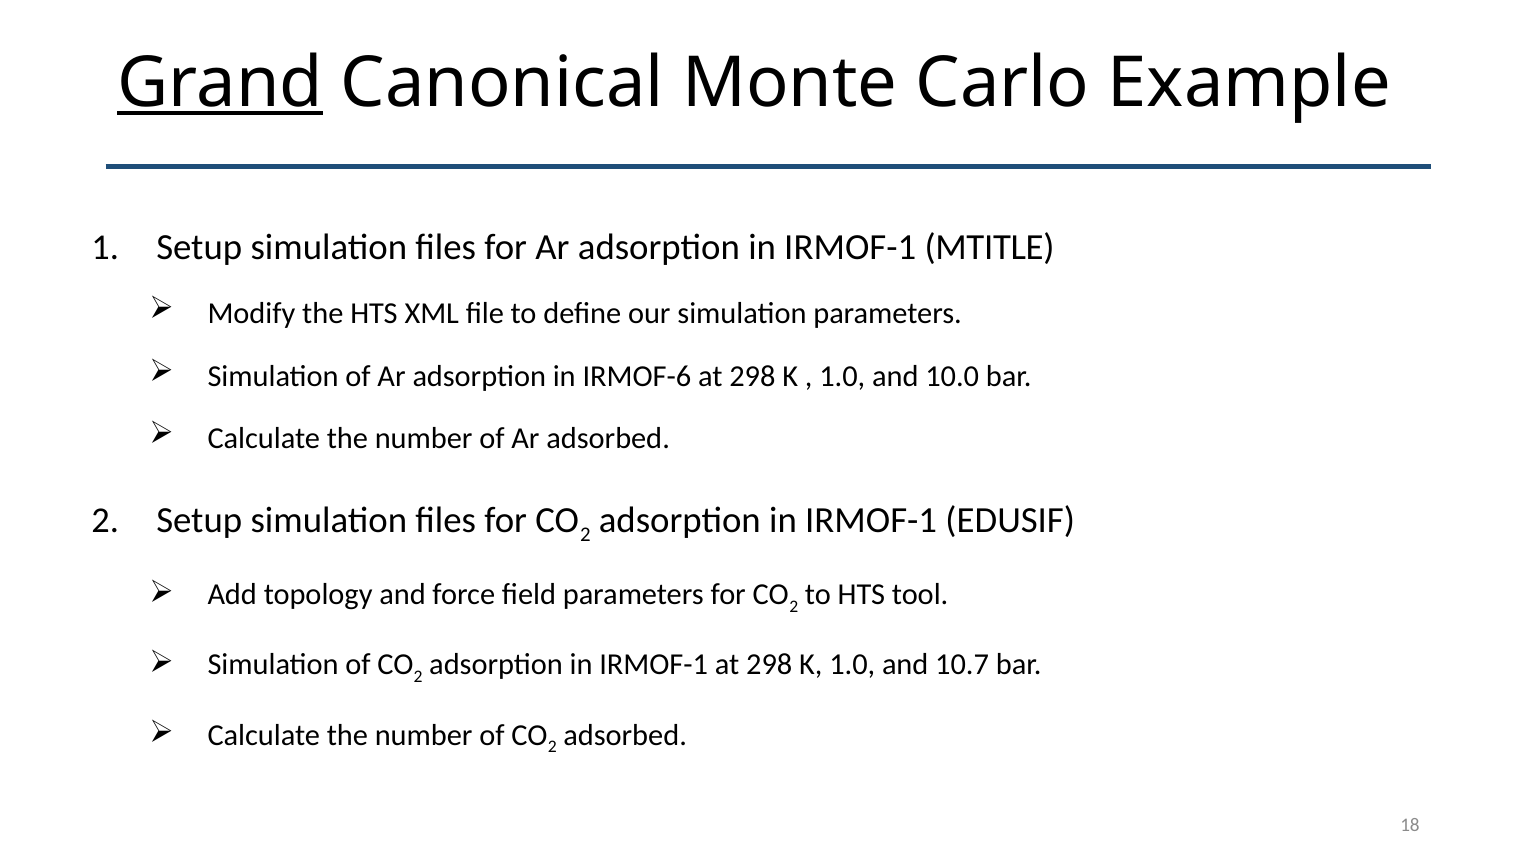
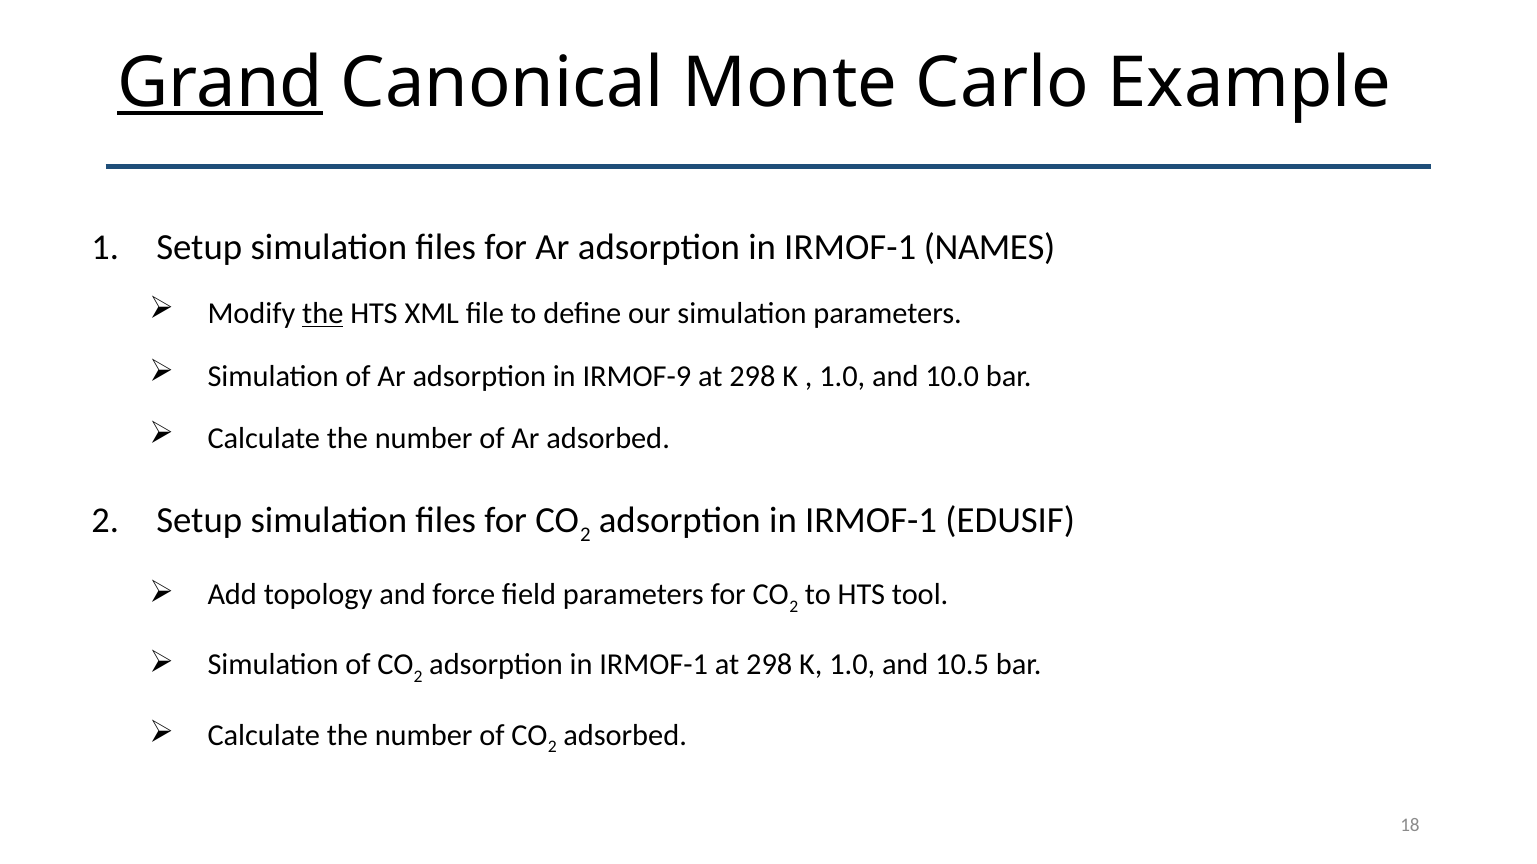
MTITLE: MTITLE -> NAMES (990, 247)
the underline: none -> present (323, 314)
IRMOF-6: IRMOF-6 -> IRMOF-9 (637, 376)
10.7: 10.7 -> 10.5 (962, 665)
